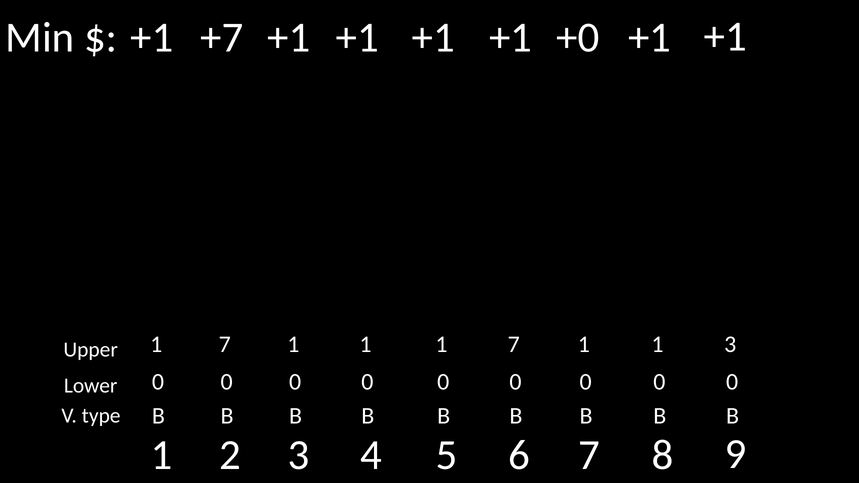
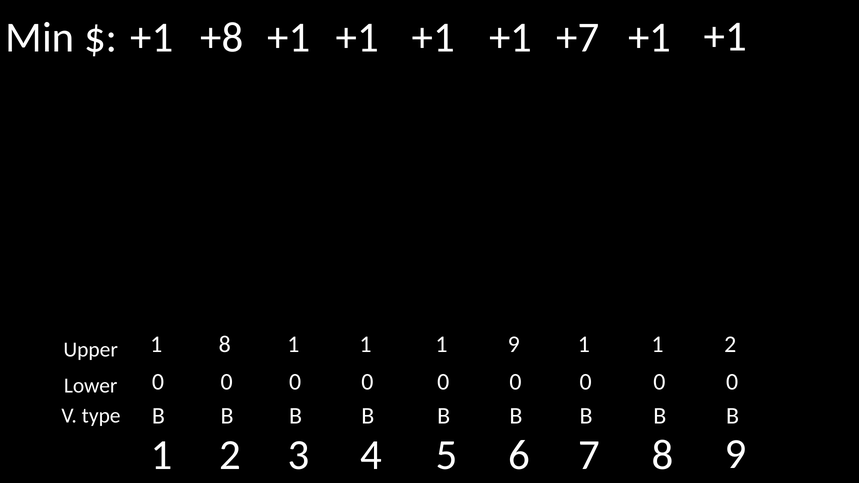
+7: +7 -> +8 (222, 38)
+0: +0 -> +7 (578, 38)
7: 7 -> 8 (225, 344)
1 1 7: 7 -> 9 (514, 344)
1 1 3: 3 -> 2 (730, 344)
